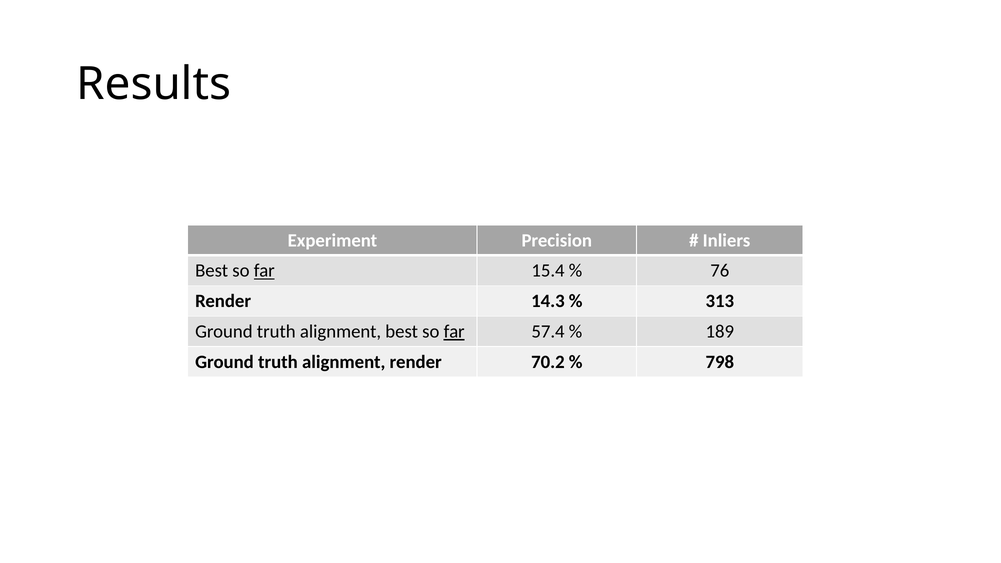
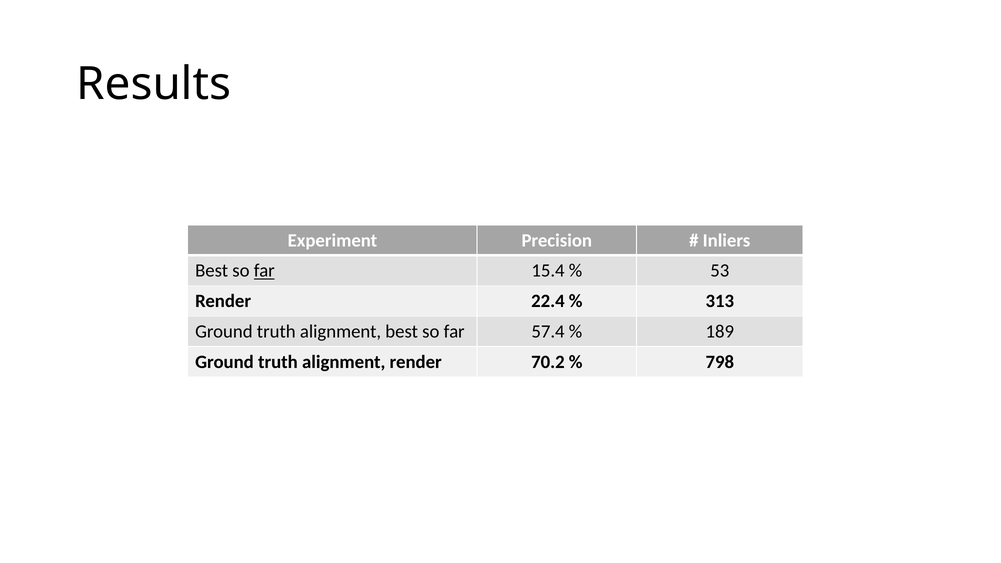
76: 76 -> 53 (720, 271)
14.3: 14.3 -> 22.4 (548, 301)
far underline: present -> none (454, 332)
